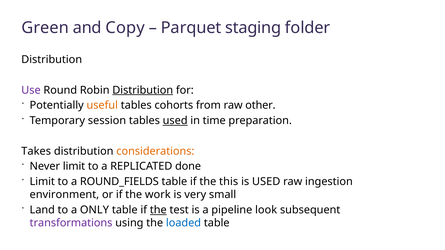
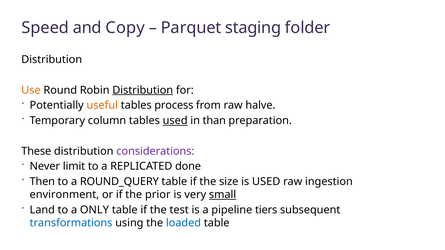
Green: Green -> Speed (45, 28)
Use colour: purple -> orange (31, 90)
cohorts: cohorts -> process (174, 105)
other: other -> halve (260, 105)
session: session -> column (107, 121)
time: time -> than (214, 121)
Takes: Takes -> These (36, 151)
considerations colour: orange -> purple (155, 151)
Limit: Limit -> Then (42, 182)
ROUND_FIELDS: ROUND_FIELDS -> ROUND_QUERY (119, 182)
this: this -> size (229, 182)
work: work -> prior (158, 195)
small underline: none -> present (223, 195)
the underline: present -> none (158, 210)
look: look -> tiers (266, 210)
transformations colour: purple -> blue (71, 223)
